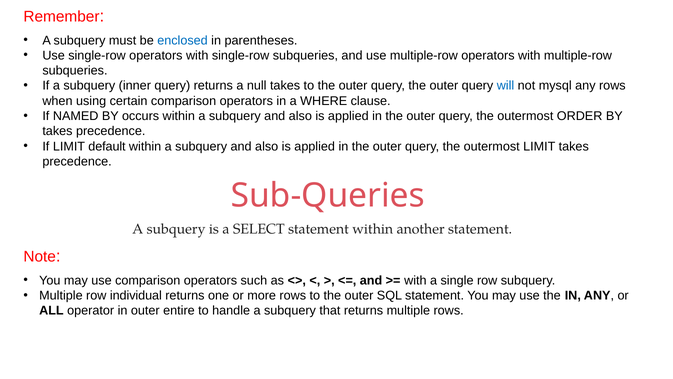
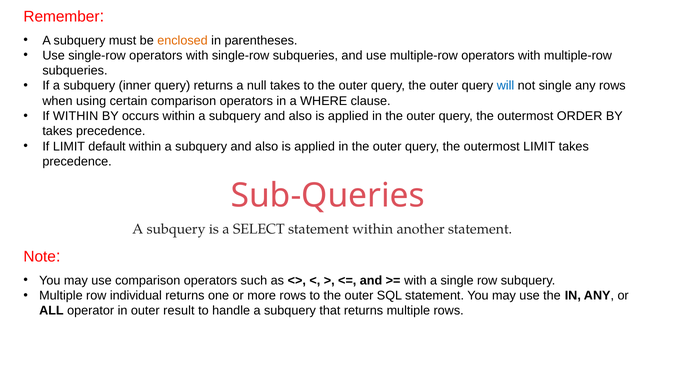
enclosed colour: blue -> orange (183, 40)
not mysql: mysql -> single (555, 86)
If NAMED: NAMED -> WITHIN (76, 116)
entire: entire -> result (179, 310)
